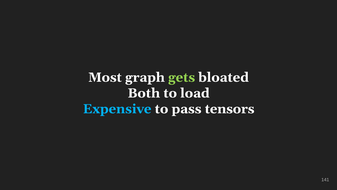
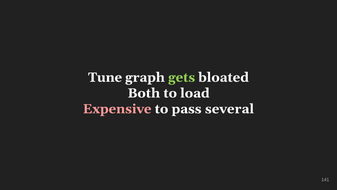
Most: Most -> Tune (105, 77)
Expensive colour: light blue -> pink (117, 109)
tensors: tensors -> several (229, 109)
